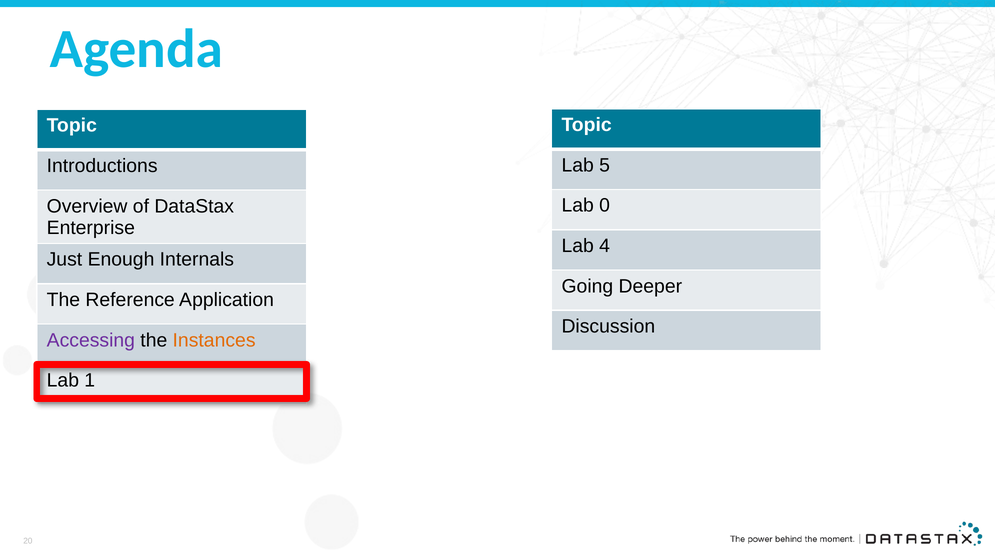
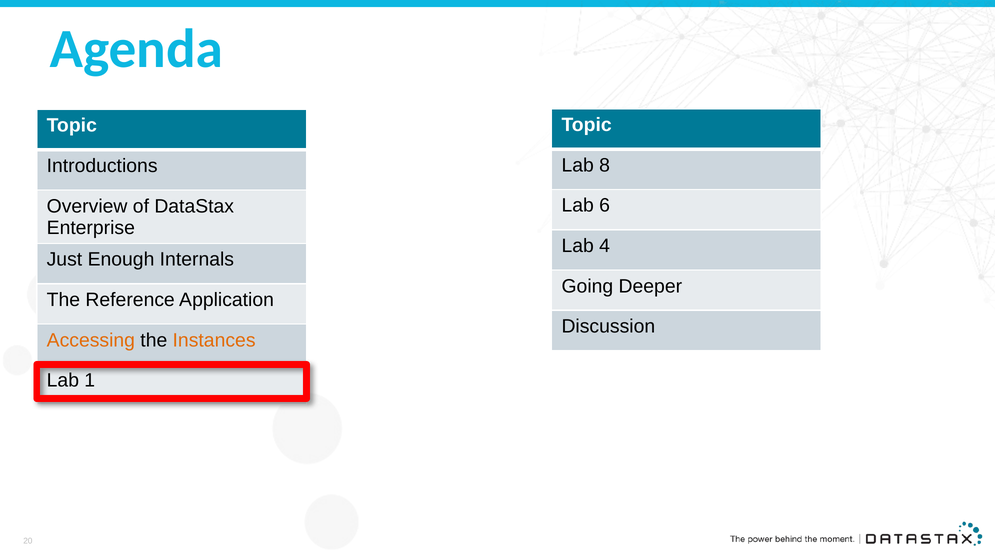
5: 5 -> 8 (605, 165)
0: 0 -> 6 (605, 206)
Accessing colour: purple -> orange (91, 341)
